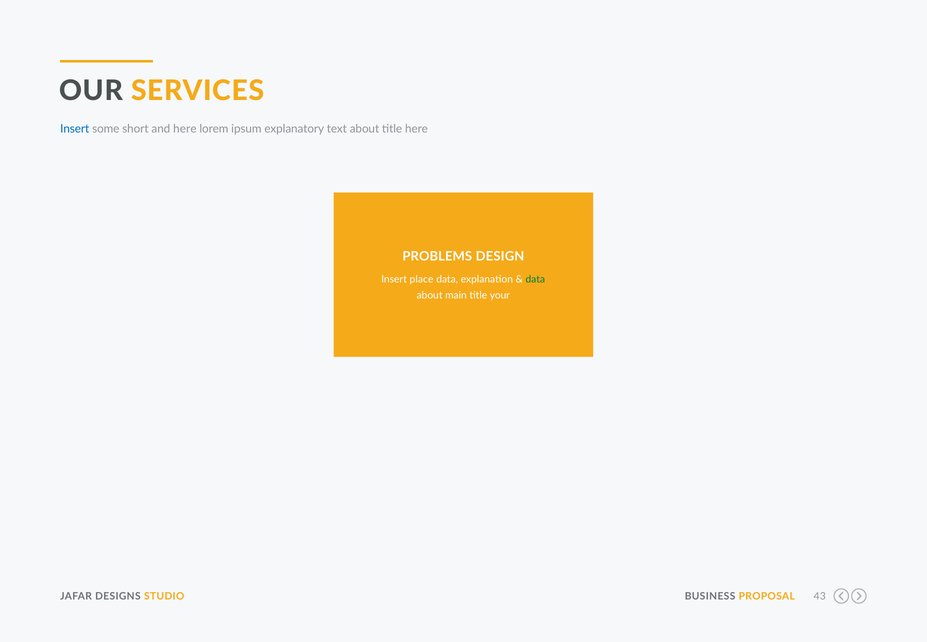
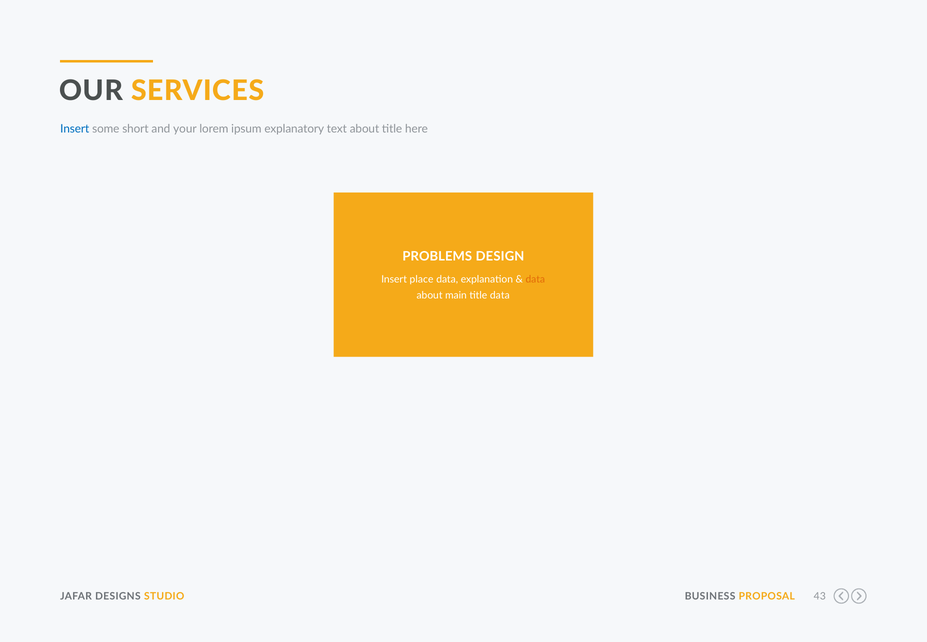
and here: here -> your (185, 129)
data colour: green -> orange (535, 279)
title your: your -> data (500, 295)
